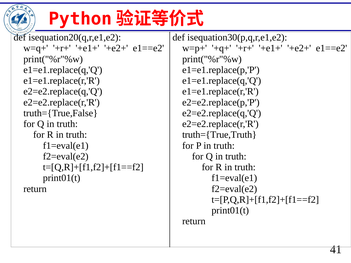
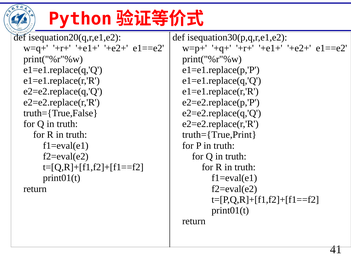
truth={True,Truth: truth={True,Truth -> truth={True,Print (219, 135)
